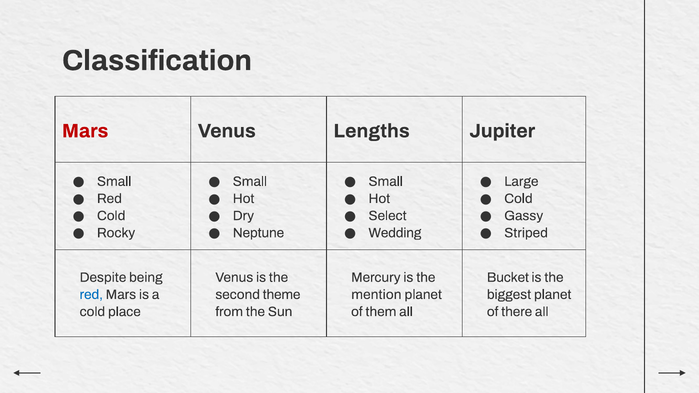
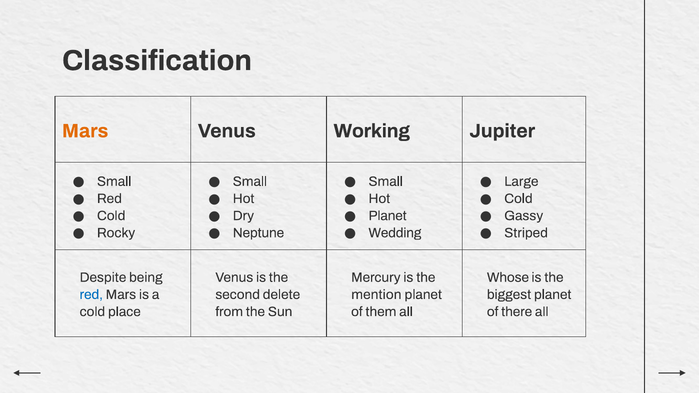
Mars colour: red -> orange (85, 131)
Lengths: Lengths -> Working (372, 131)
Select: Select -> Planet (388, 216)
Bucket: Bucket -> Whose (508, 277)
theme: theme -> delete (281, 295)
